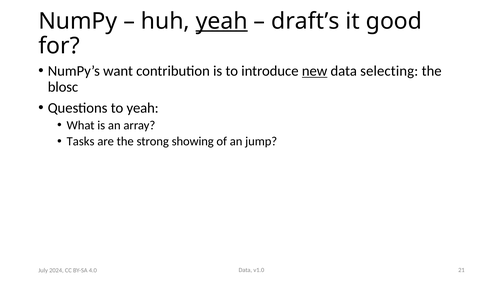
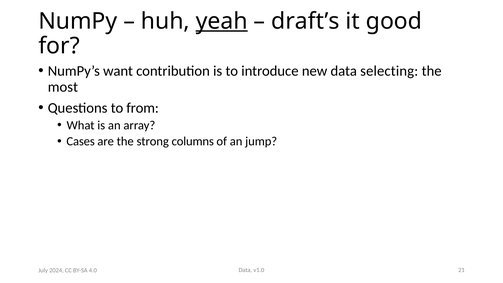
new underline: present -> none (315, 71)
blosc: blosc -> most (63, 87)
to yeah: yeah -> from (143, 108)
Tasks: Tasks -> Cases (81, 141)
showing: showing -> columns (193, 141)
